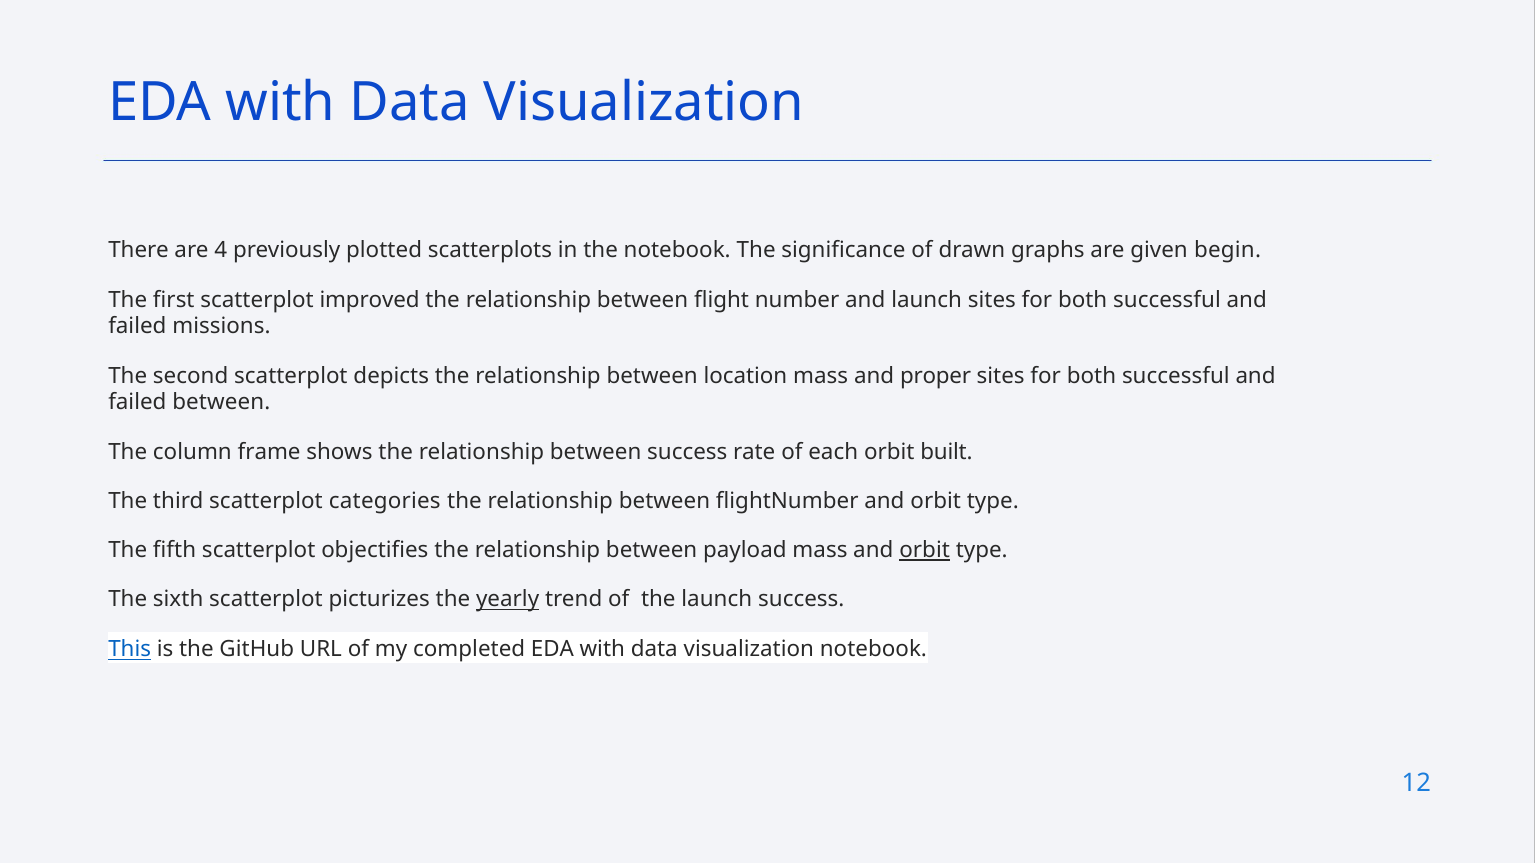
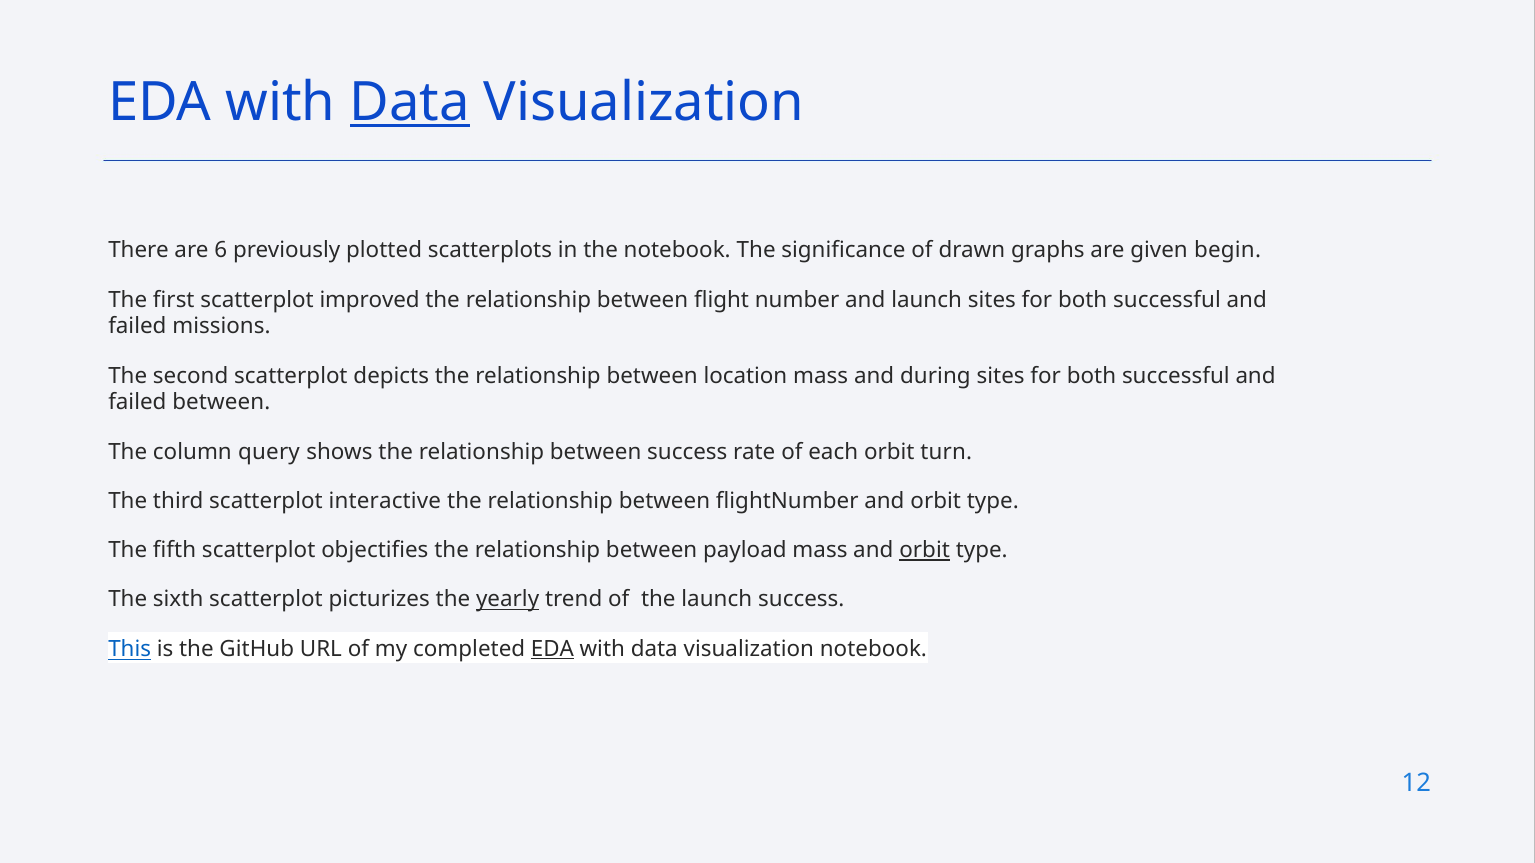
Data underline: none -> present (410, 102)
4: 4 -> 6 (221, 251)
proper: proper -> during (935, 376)
frame: frame -> query (269, 452)
built: built -> turn (946, 452)
categories: categories -> interactive (385, 501)
EDA underline: none -> present (552, 649)
